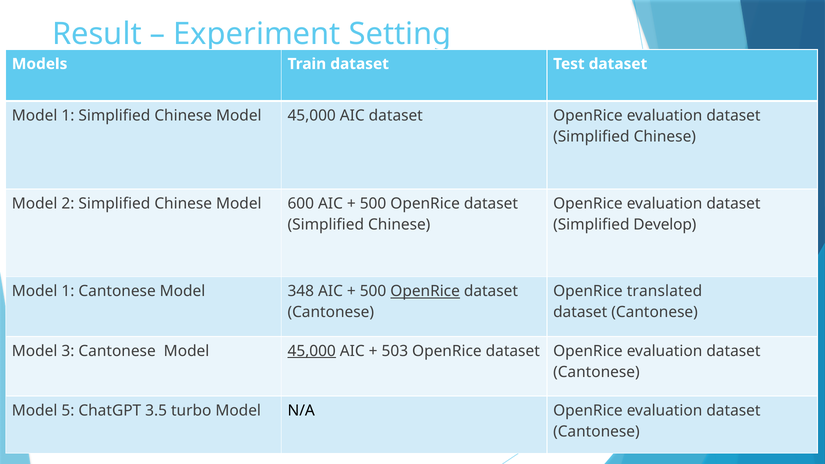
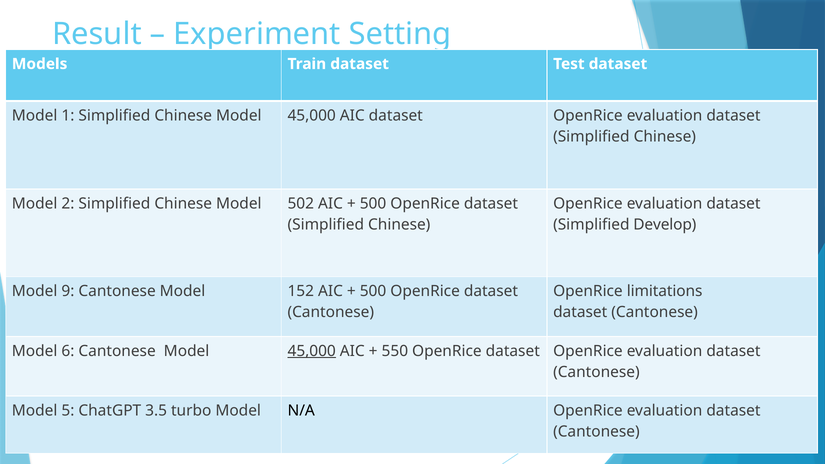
600: 600 -> 502 (301, 203)
1: 1 -> 9 (68, 291)
348: 348 -> 152 (301, 291)
OpenRice underline: present -> none (425, 291)
translated: translated -> limitations (665, 291)
3: 3 -> 6 (68, 351)
503: 503 -> 550 (395, 351)
